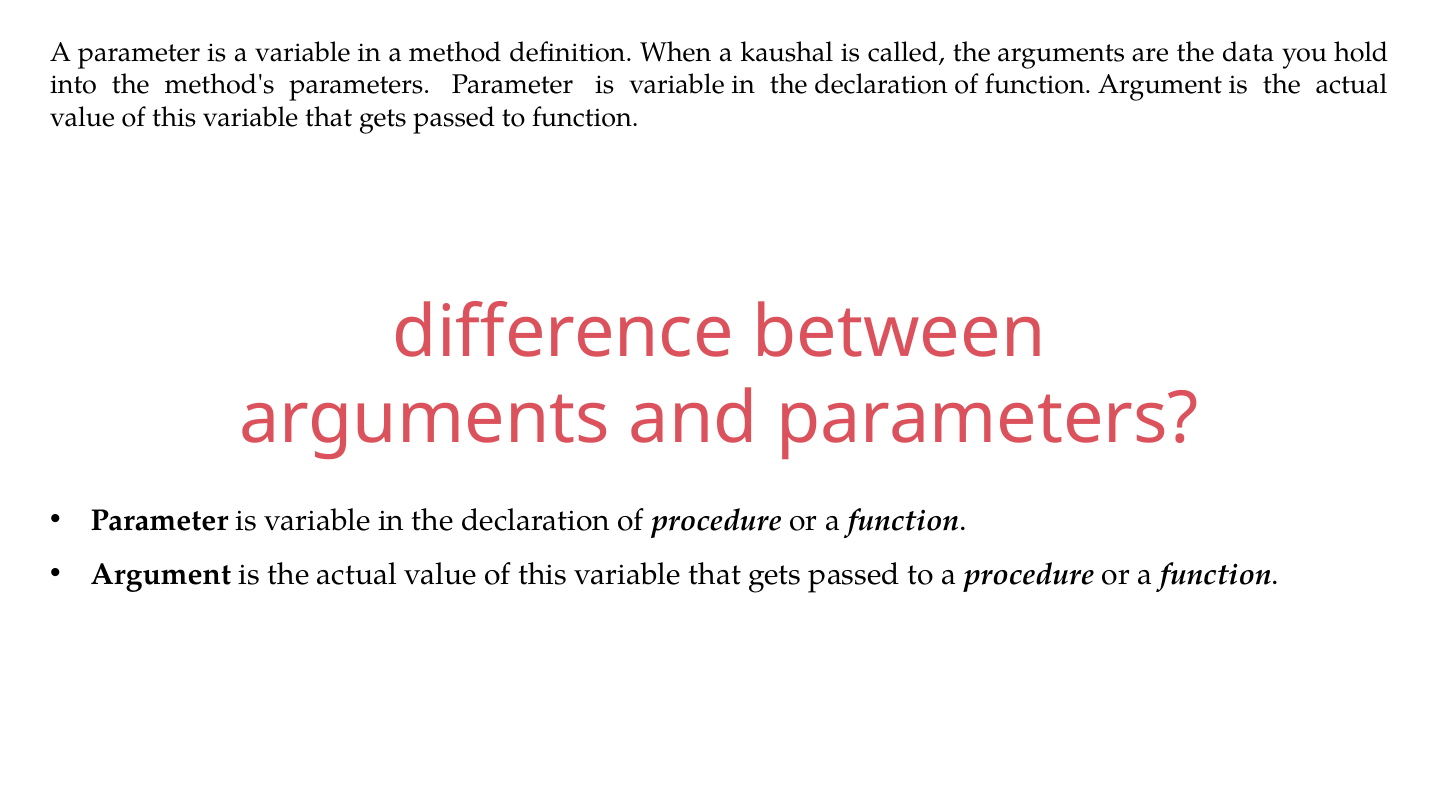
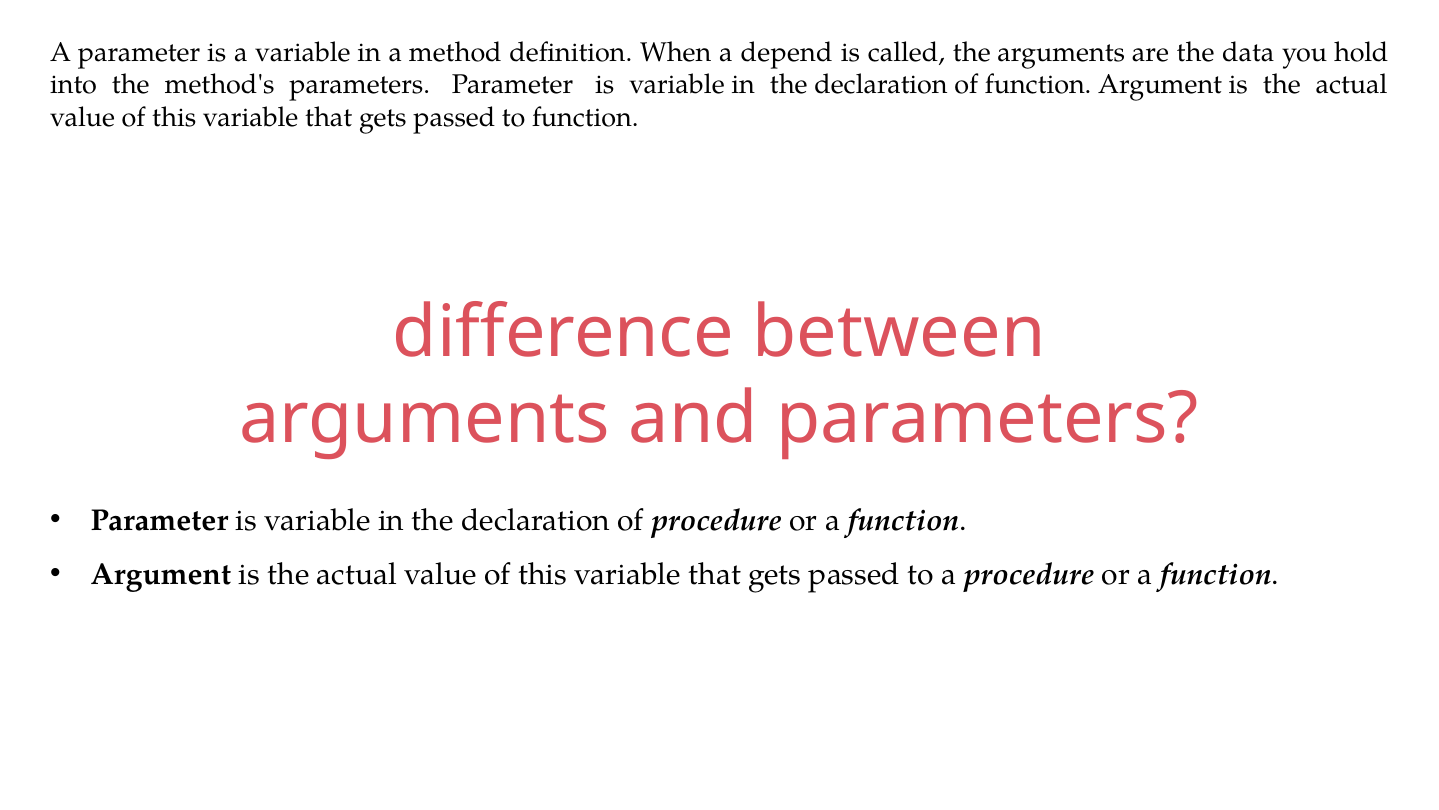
kaushal: kaushal -> depend (787, 53)
